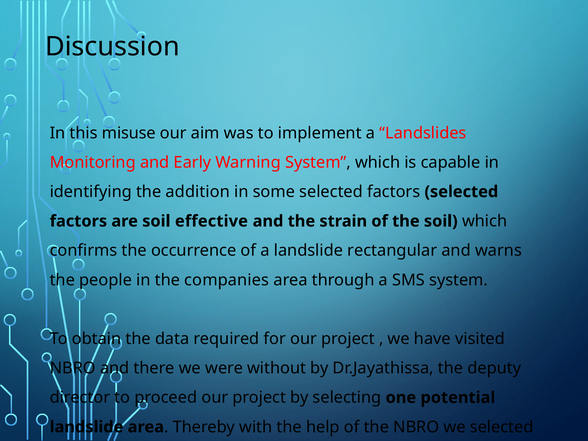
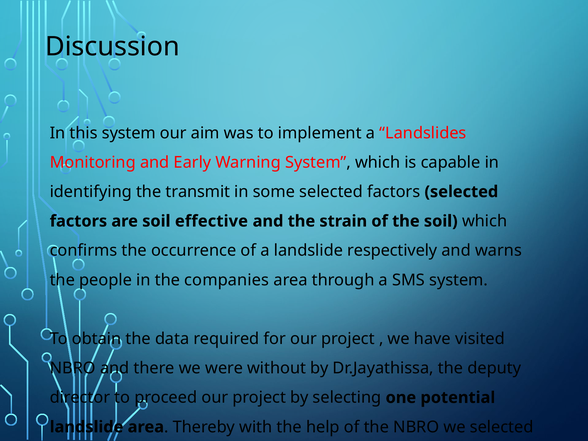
this misuse: misuse -> system (129, 133)
addition: addition -> transmit (198, 192)
rectangular: rectangular -> respectively (392, 251)
